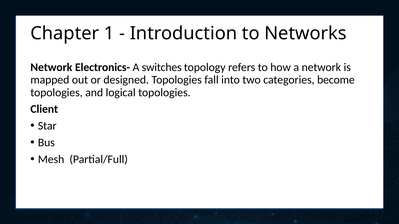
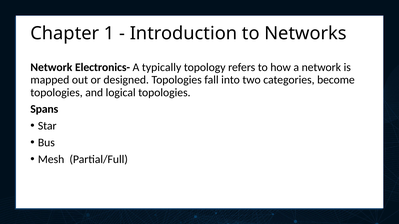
switches: switches -> typically (162, 67)
Client: Client -> Spans (44, 109)
